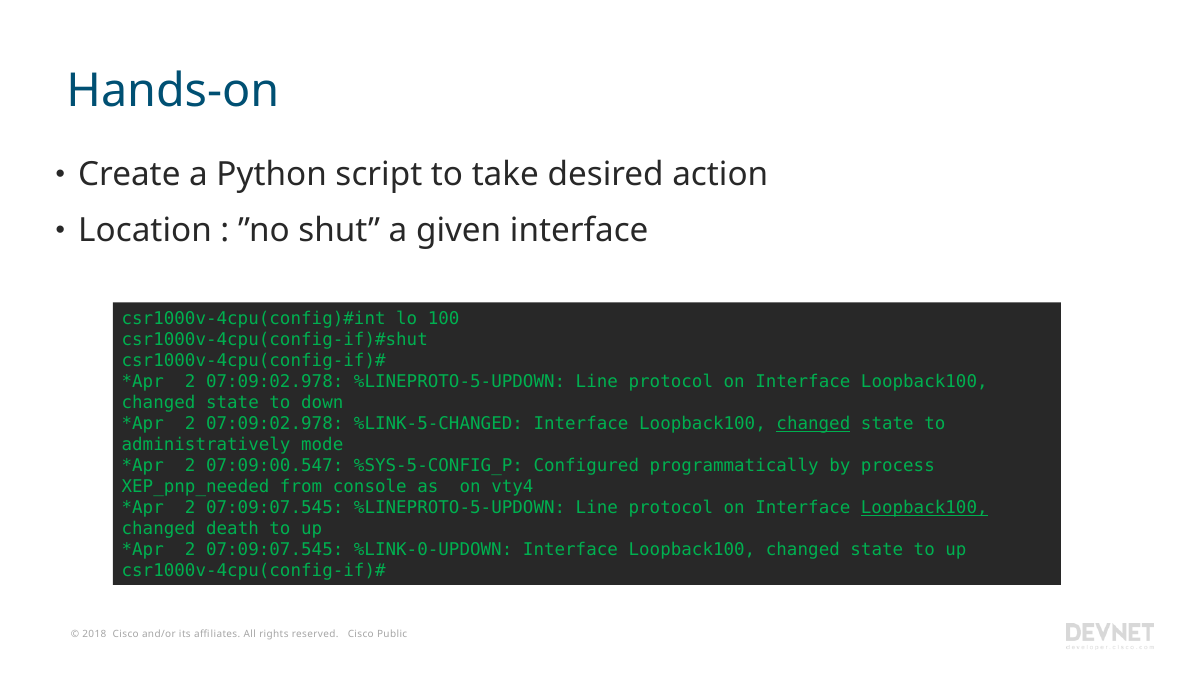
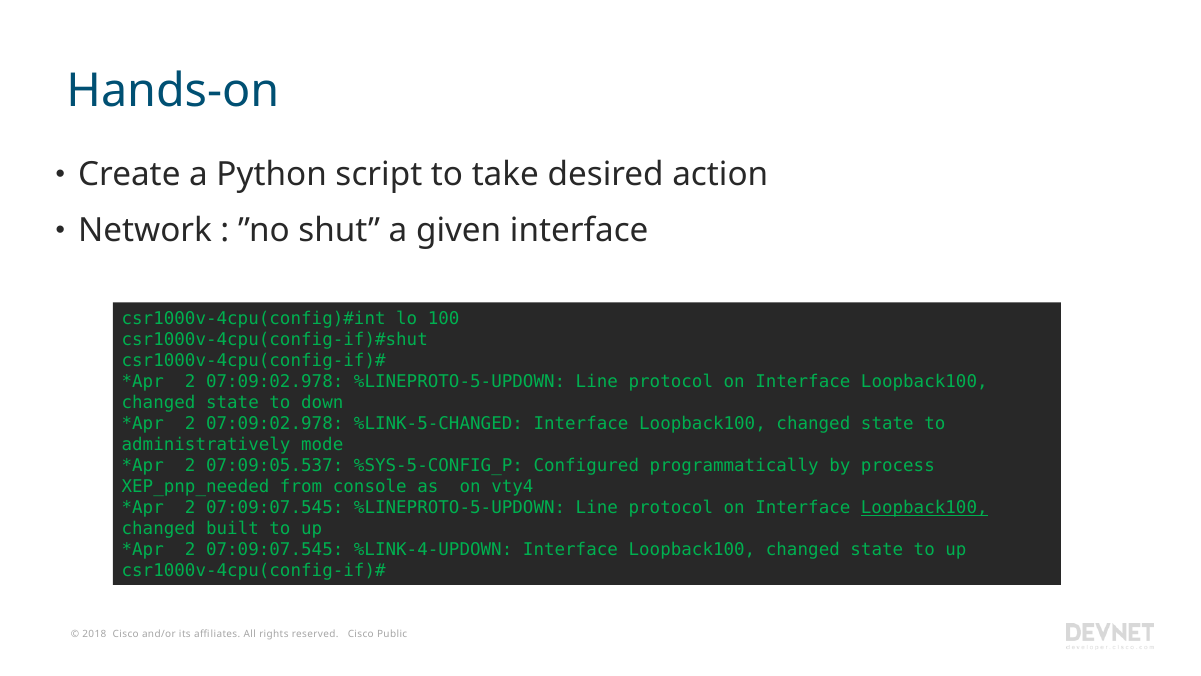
Location: Location -> Network (145, 231)
changed underline: present -> none (813, 423)
07:09:00.547: 07:09:00.547 -> 07:09:05.537 (275, 466)
death: death -> built (232, 529)
%LINK-0-UPDOWN: %LINK-0-UPDOWN -> %LINK-4-UPDOWN (433, 550)
